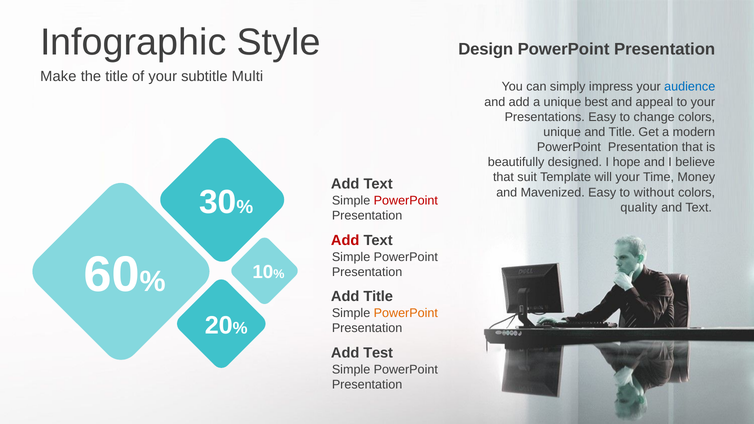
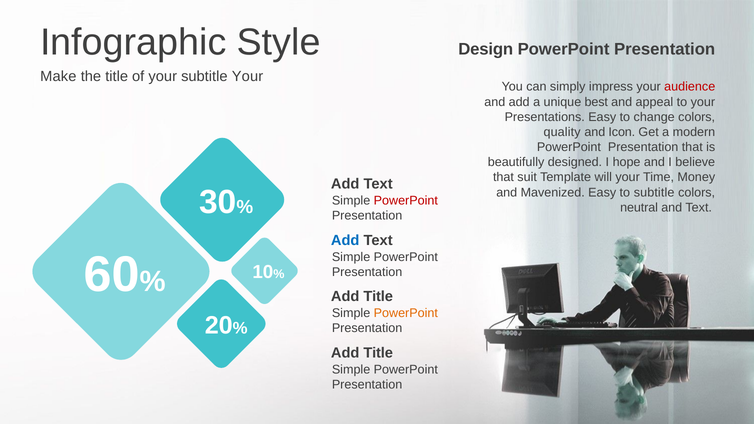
subtitle Multi: Multi -> Your (247, 76)
audience colour: blue -> red (690, 87)
unique: unique -> quality (562, 132)
and Title: Title -> Icon (622, 132)
to without: without -> subtitle (654, 192)
quality: quality -> neutral (639, 208)
Add colour: red -> blue (345, 240)
Test: Test -> Title (378, 353)
